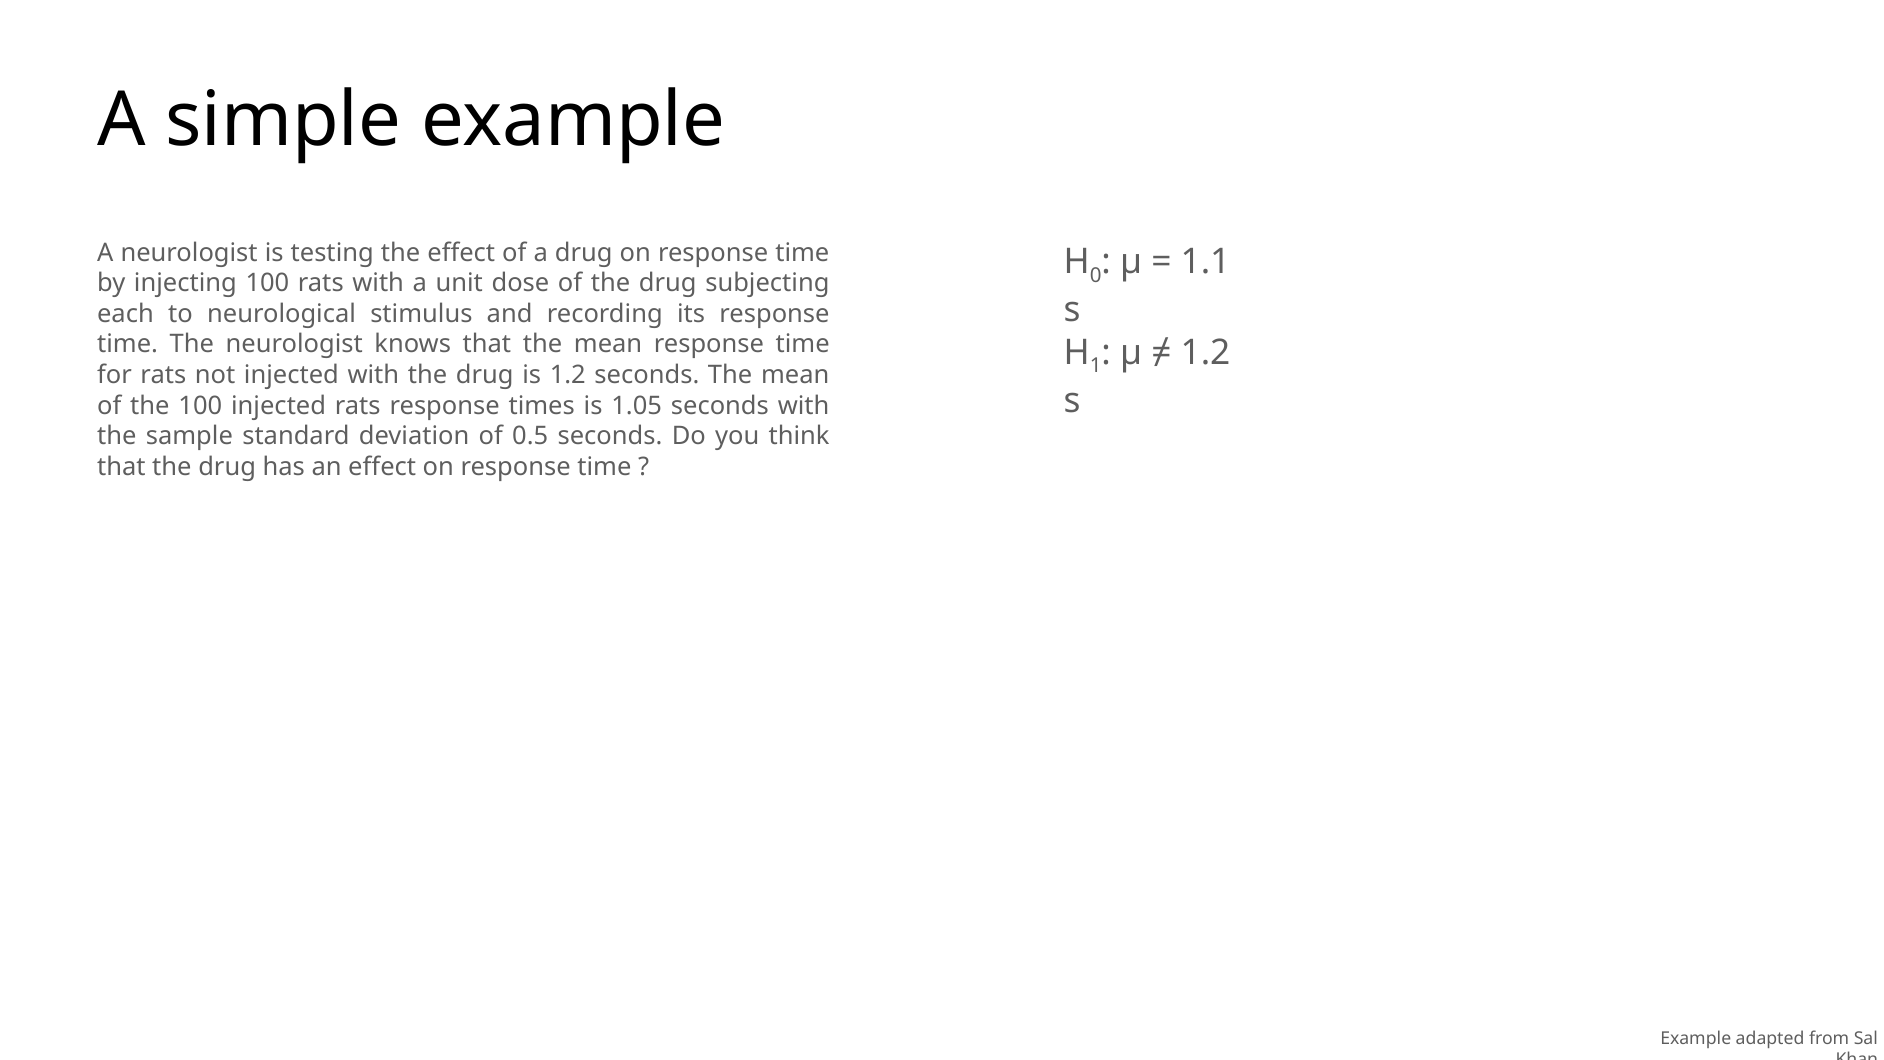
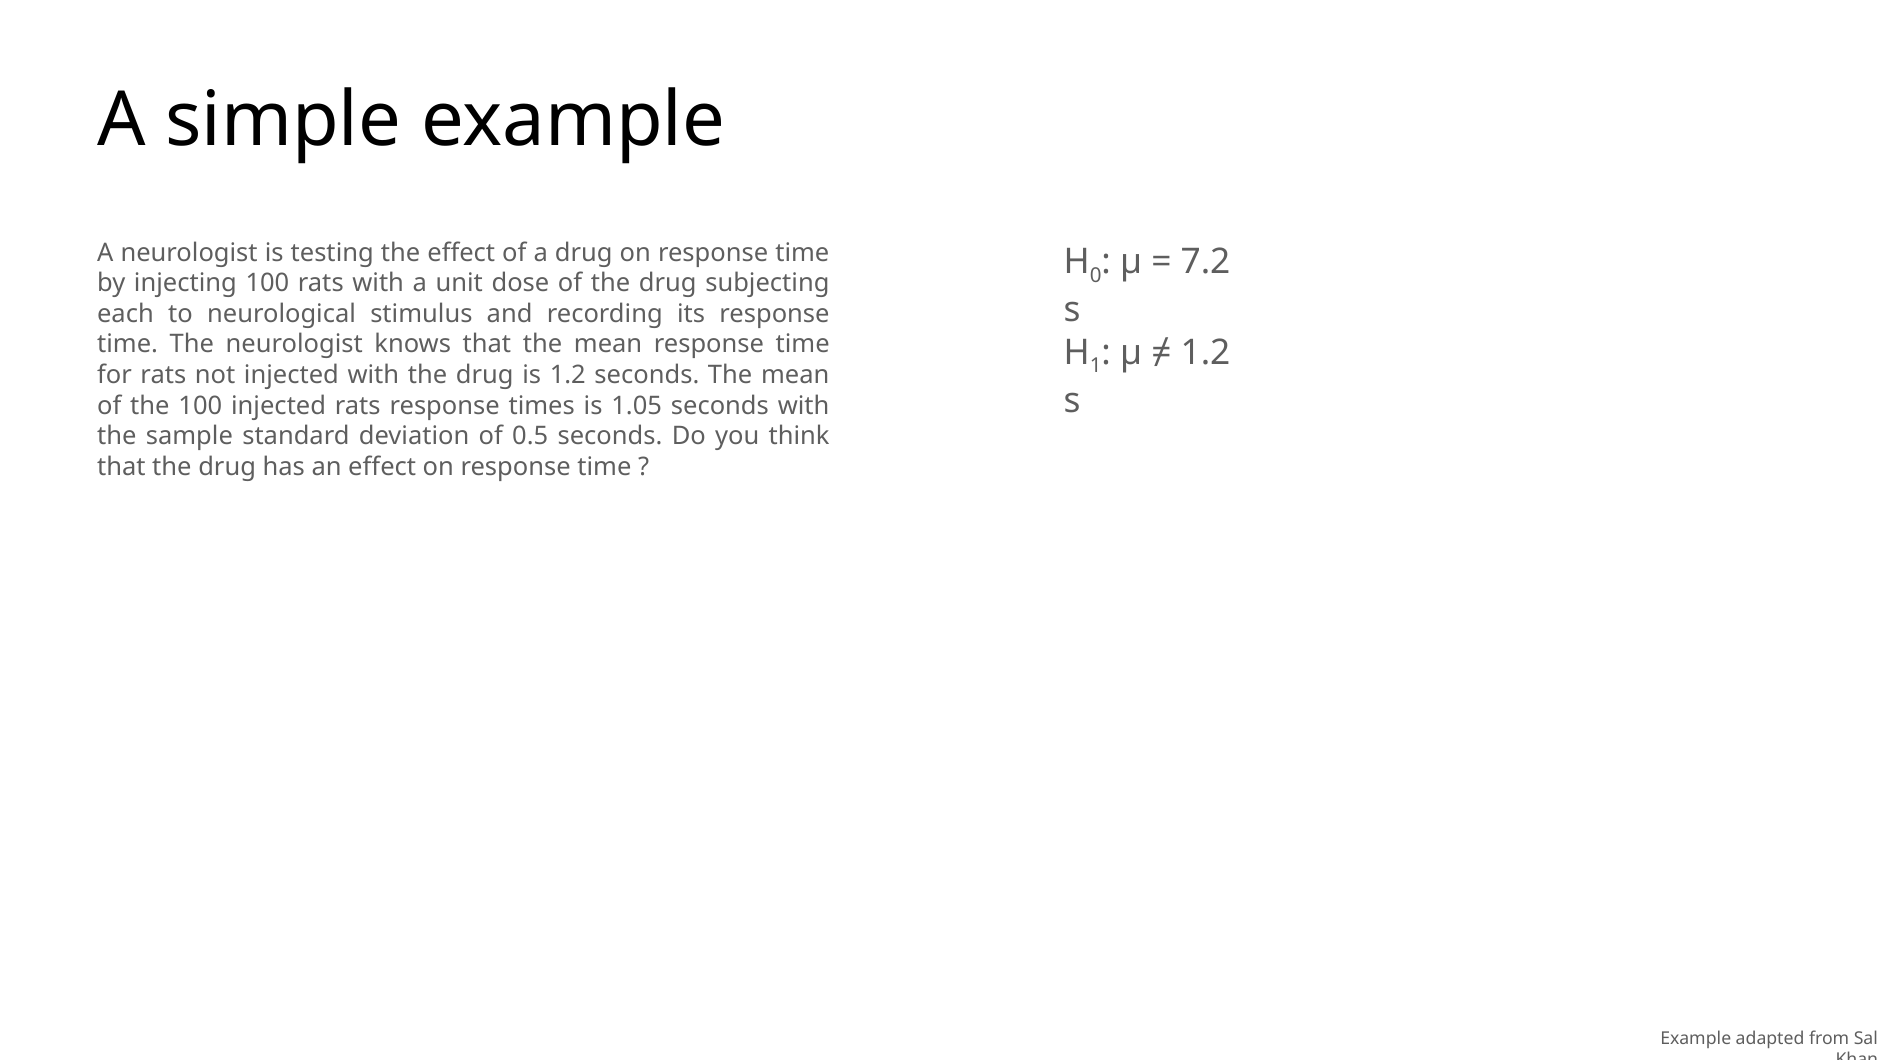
1.1: 1.1 -> 7.2 (1206, 262)
